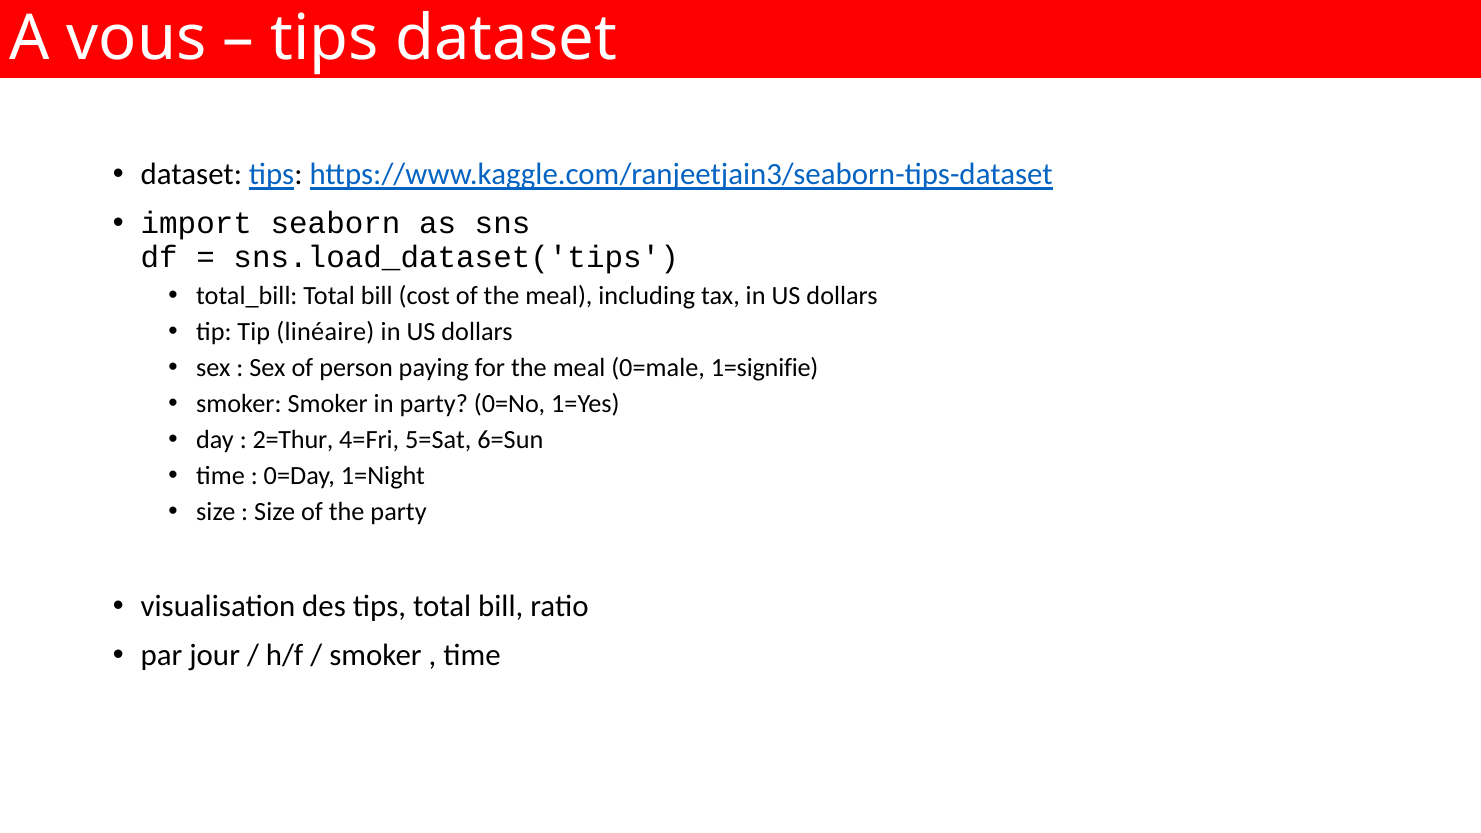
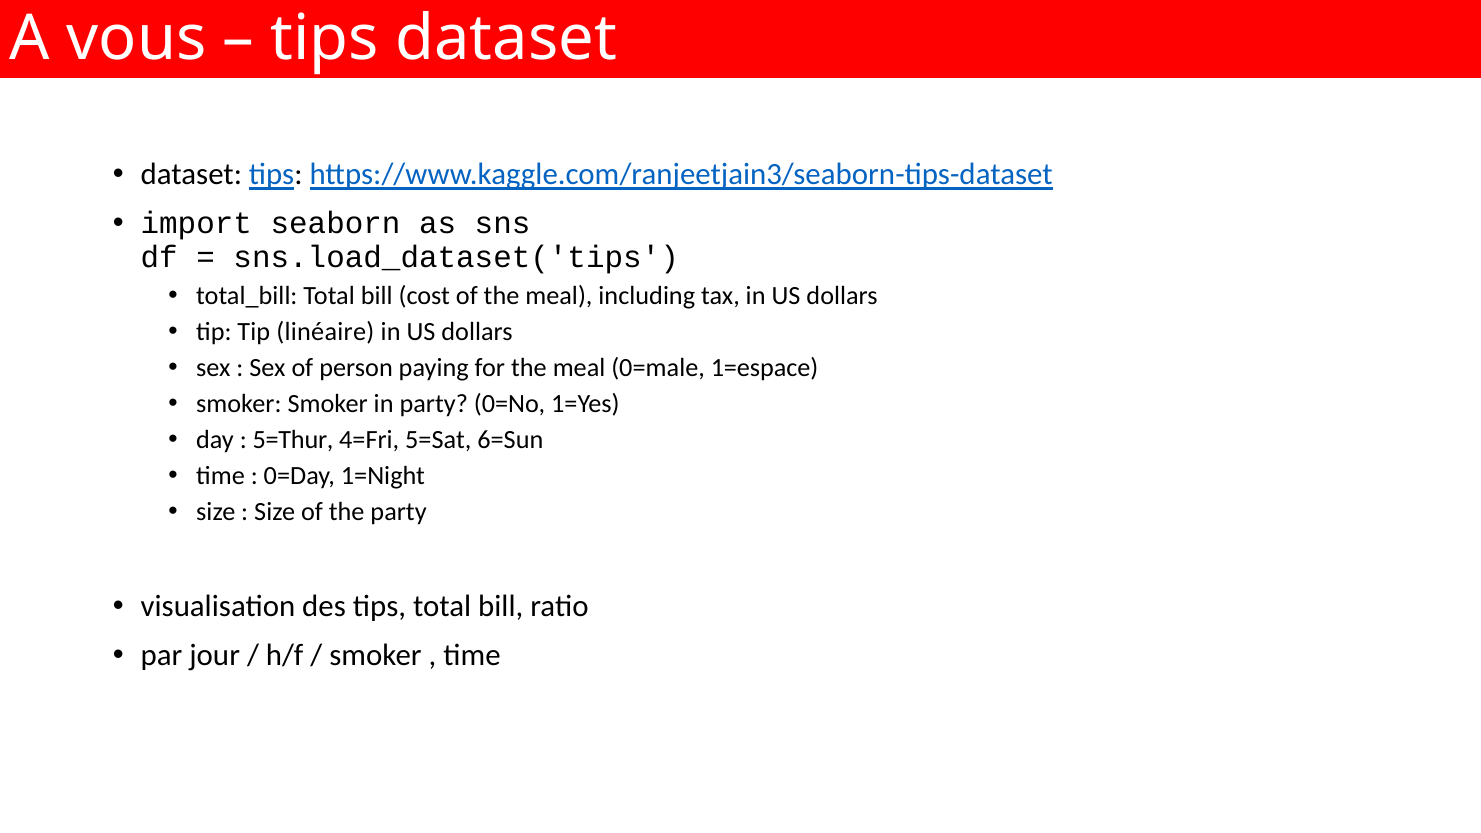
1=signifie: 1=signifie -> 1=espace (765, 368)
2=Thur: 2=Thur -> 5=Thur (293, 440)
